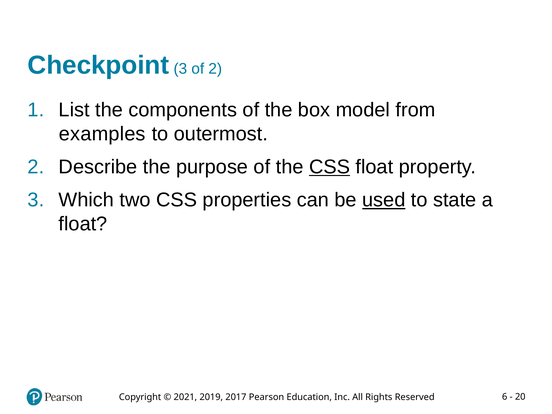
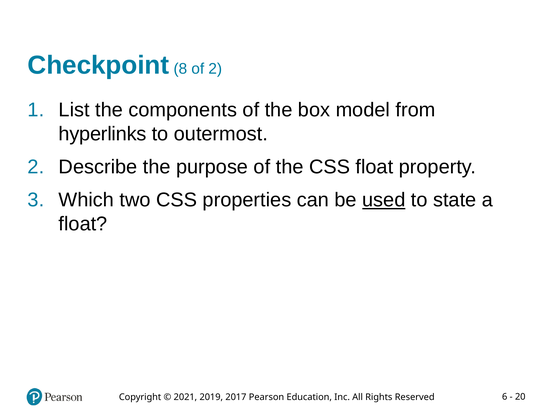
Checkpoint 3: 3 -> 8 (180, 69)
examples: examples -> hyperlinks (102, 134)
CSS underline: present -> none (330, 167)
